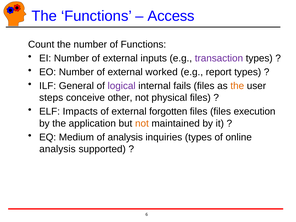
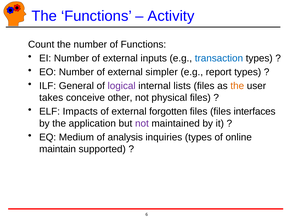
Access: Access -> Activity (171, 16)
transaction colour: purple -> blue (219, 58)
worked: worked -> simpler (162, 72)
fails: fails -> lists (182, 86)
steps: steps -> takes (51, 98)
execution: execution -> interfaces (255, 112)
not colour: orange -> purple (142, 123)
analysis: analysis -> maintain (58, 149)
